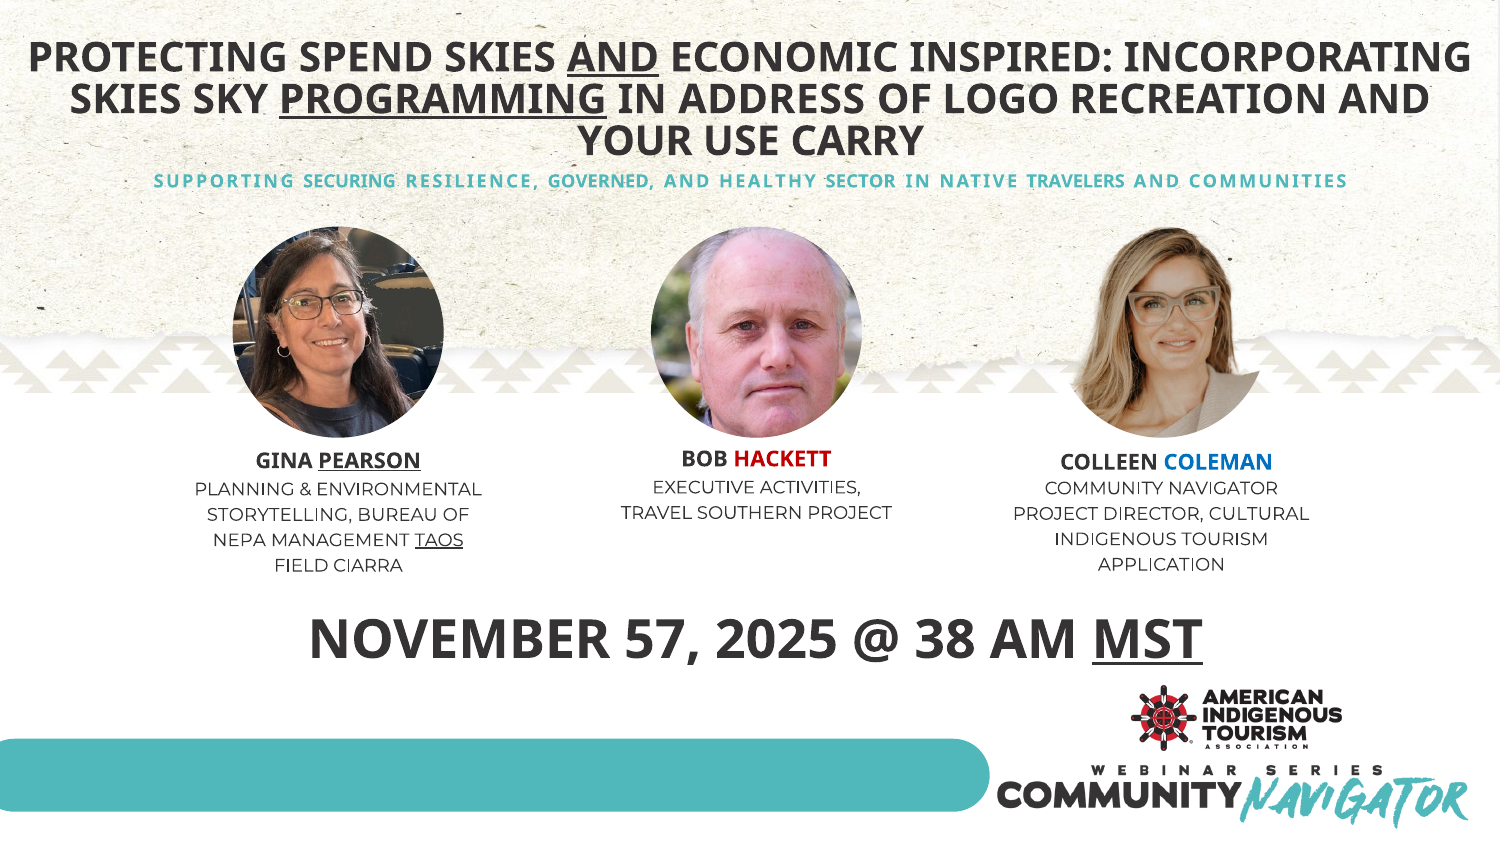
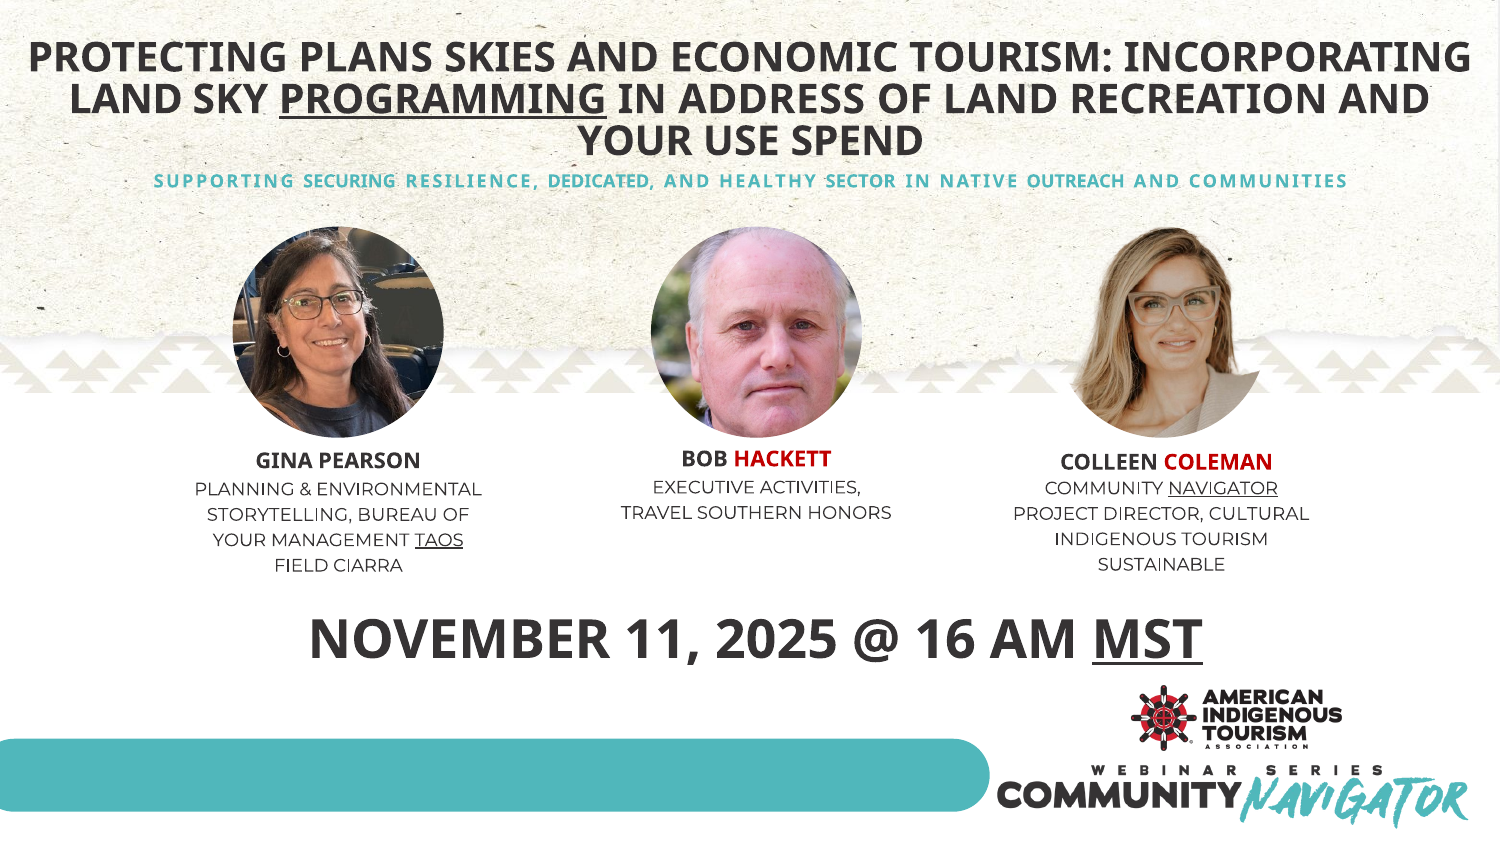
SPEND: SPEND -> PLANS (366, 58)
AND underline: present -> none (613, 58)
ECONOMIC INSPIRED: INSPIRED -> TOURISM (1011, 58)
SKIES: SKIES -> LAND (126, 100)
OF LOGO: LOGO -> LAND (1001, 100)
CARRY: CARRY -> SPEND (857, 141)
GOVERNED: GOVERNED -> DEDICATED (601, 181)
TRAVELERS: TRAVELERS -> OUTREACH (1076, 181)
PEARSON underline: present -> none (370, 461)
COLEMAN colour: blue -> red (1218, 462)
NAVIGATOR underline: none -> present (1223, 488)
SOUTHERN PROJECT: PROJECT -> HONORS (849, 513)
NEPA: NEPA -> YOUR (239, 540)
APPLICATION: APPLICATION -> SUSTAINABLE (1162, 564)
57: 57 -> 11 (663, 640)
38: 38 -> 16 (945, 640)
